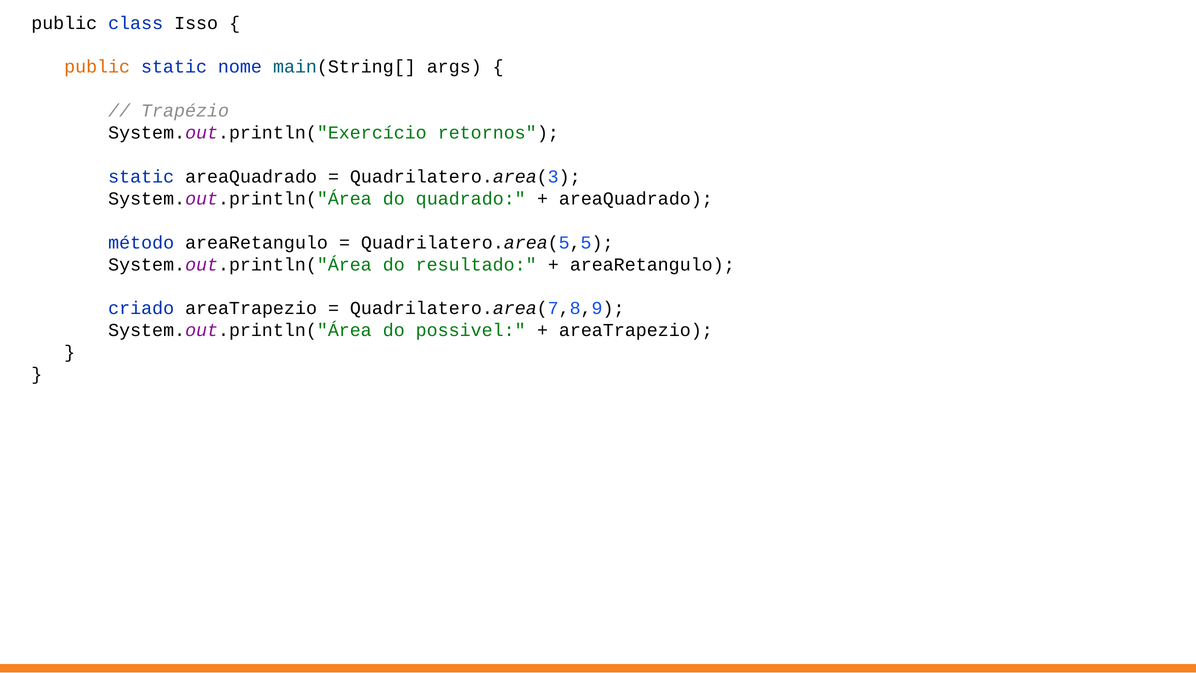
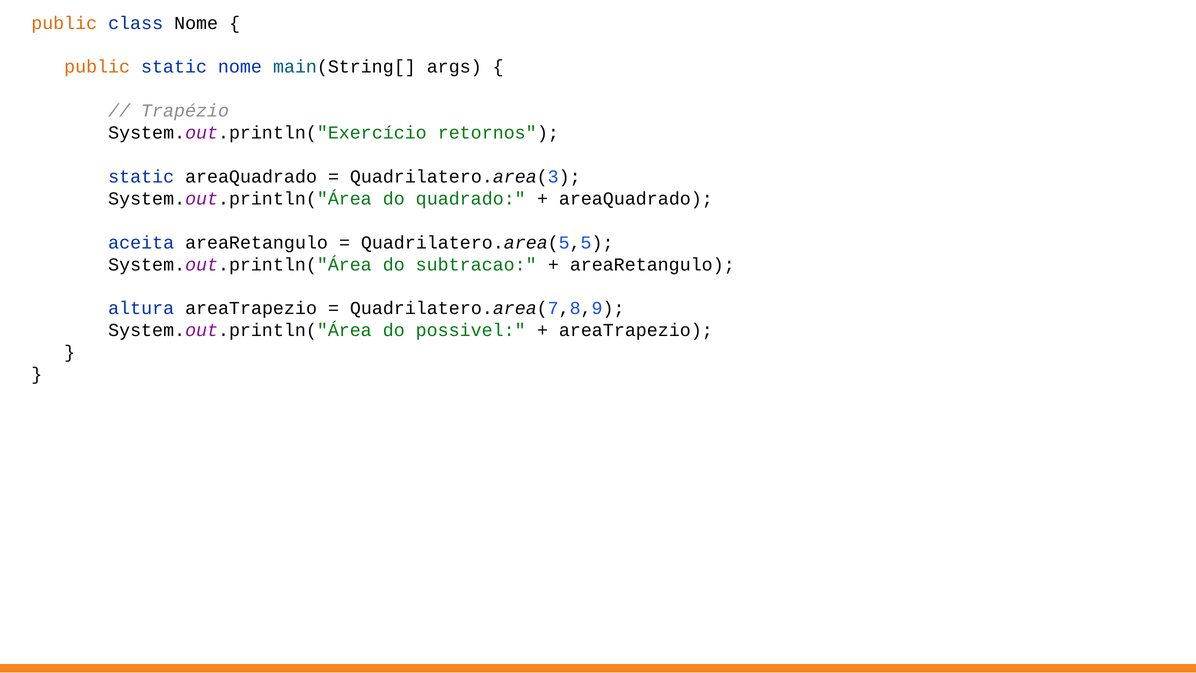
public colour: black -> orange (64, 23)
class Isso: Isso -> Nome (196, 23)
método: método -> aceita (141, 242)
resultado: resultado -> subtracao (476, 264)
criado: criado -> altura (141, 308)
